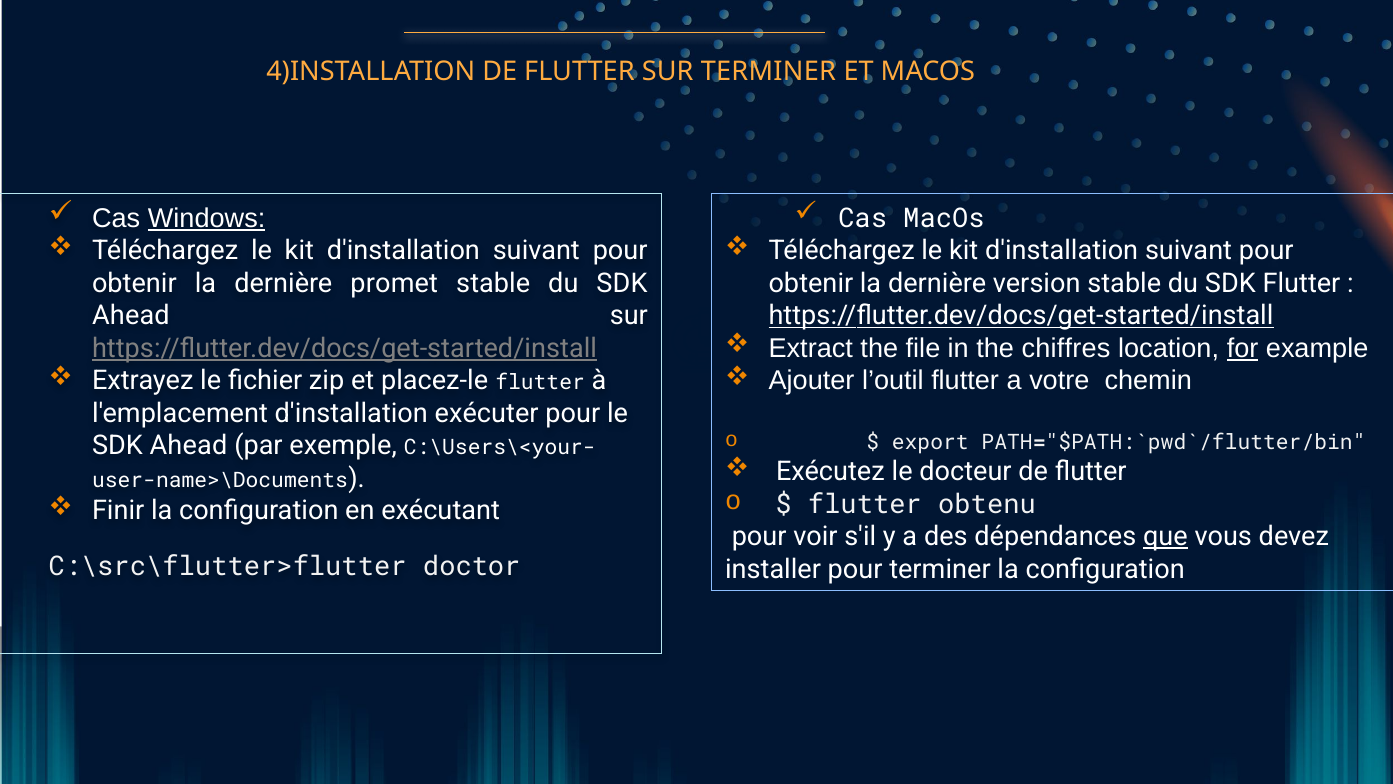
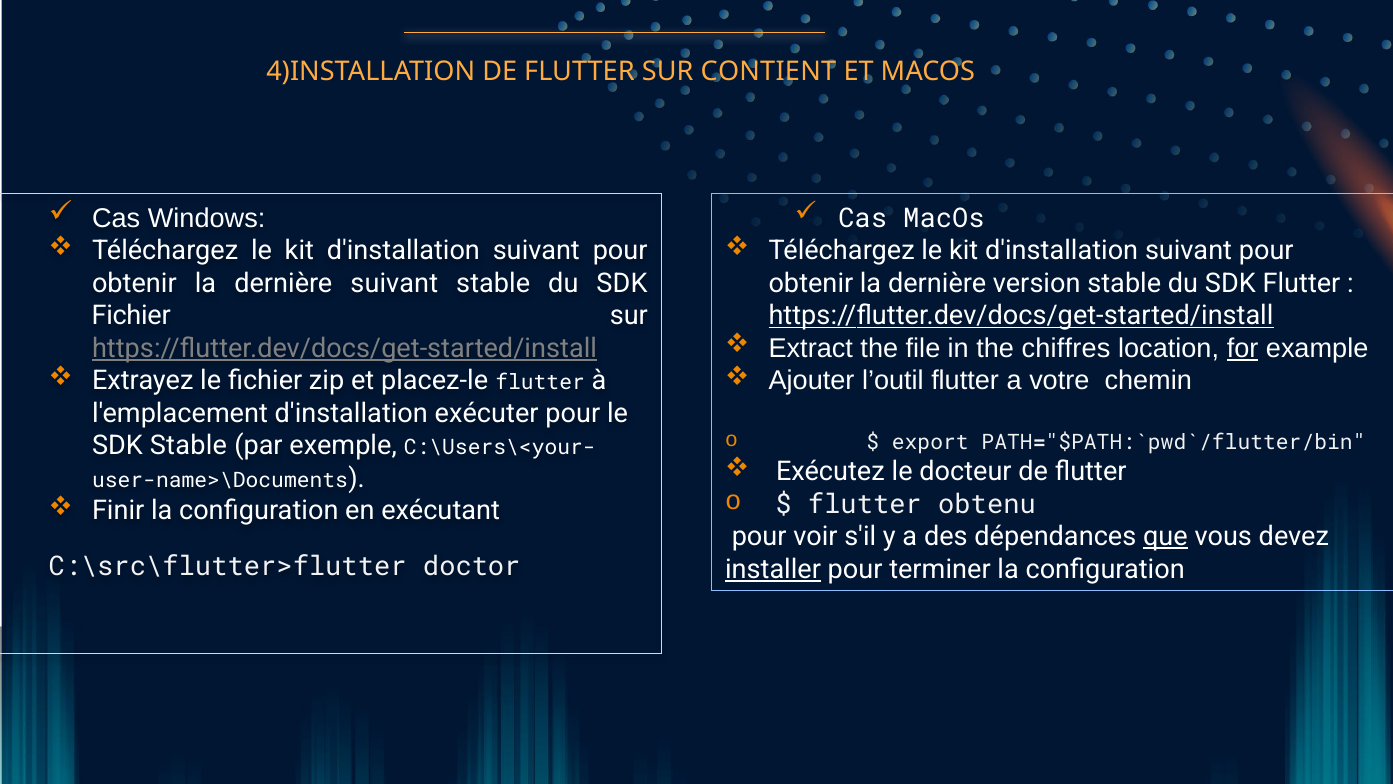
SUR TERMINER: TERMINER -> CONTIENT (768, 71)
Windows underline: present -> none (207, 218)
dernière promet: promet -> suivant (394, 283)
Ahead: Ahead -> Fichier (131, 316)
Ahead: Ahead -> Stable (188, 446)
installer underline: none -> present (773, 569)
